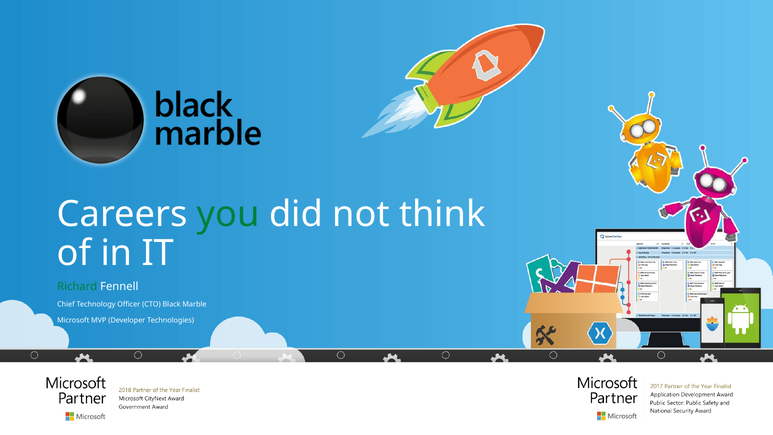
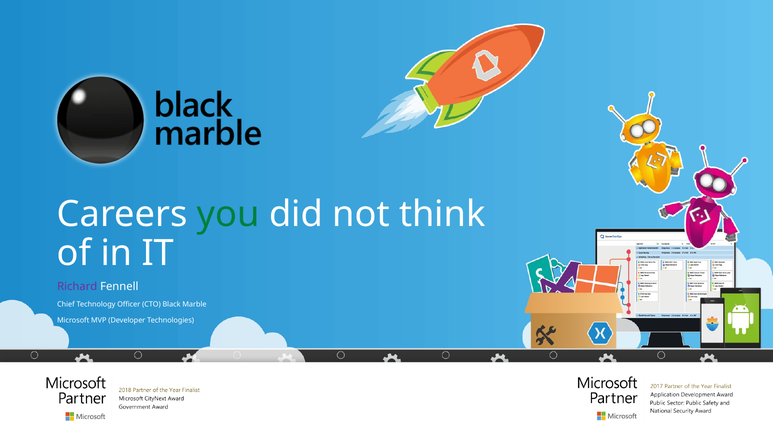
Richard colour: green -> purple (77, 286)
